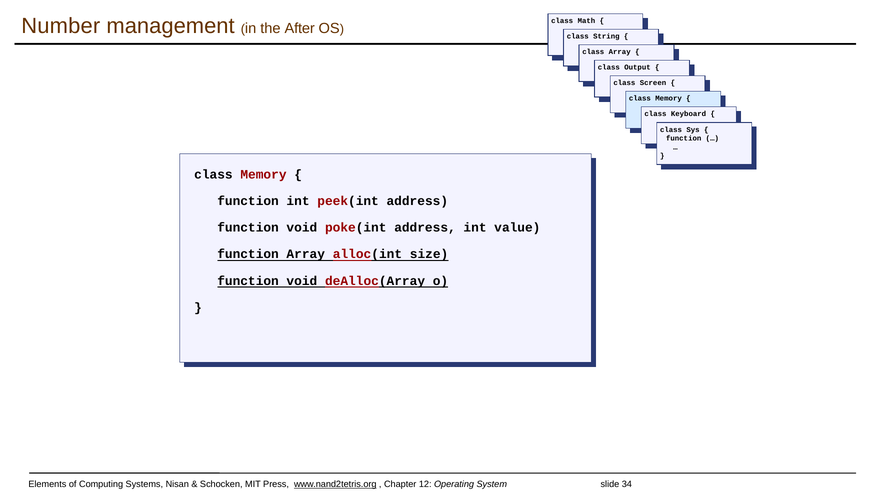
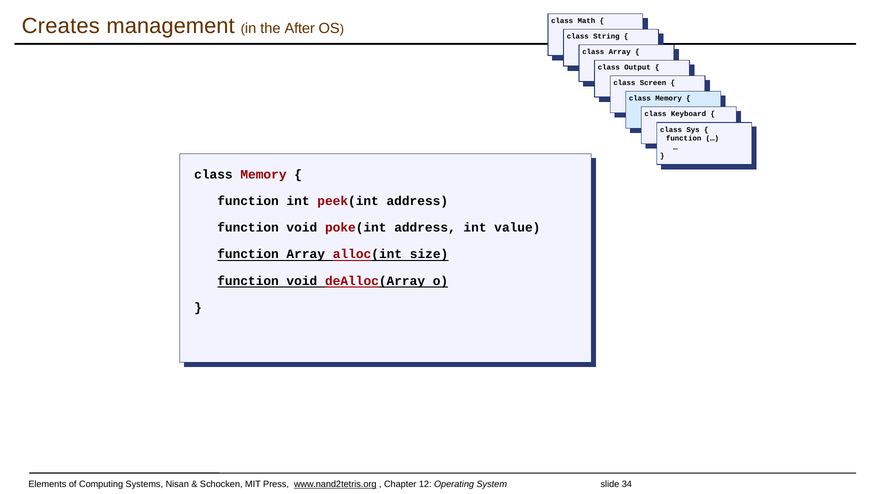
Number: Number -> Creates (61, 26)
